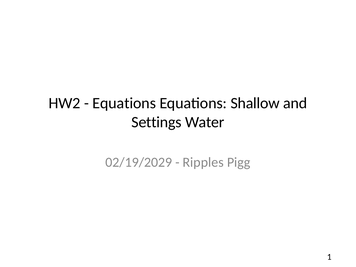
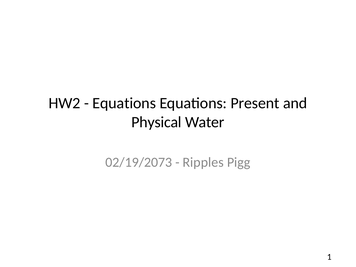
Shallow: Shallow -> Present (255, 103)
Settings: Settings -> Physical (156, 122)
02/19/2029: 02/19/2029 -> 02/19/2073 (139, 162)
